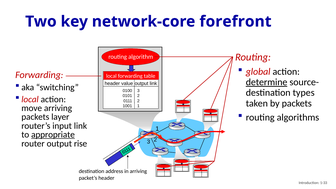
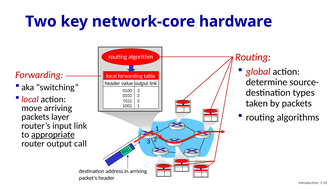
forefront: forefront -> hardware (236, 21)
determine underline: present -> none (267, 82)
rise: rise -> call (80, 144)
